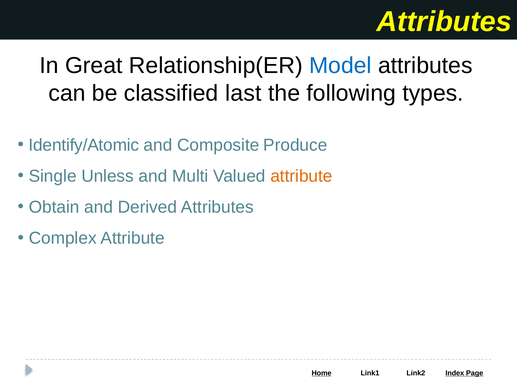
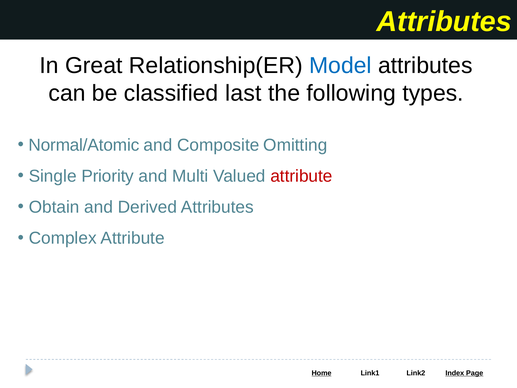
Identify/Atomic: Identify/Atomic -> Normal/Atomic (84, 145)
Produce: Produce -> Omitting (295, 145)
Unless: Unless -> Priority (108, 176)
attribute colour: orange -> red (301, 176)
